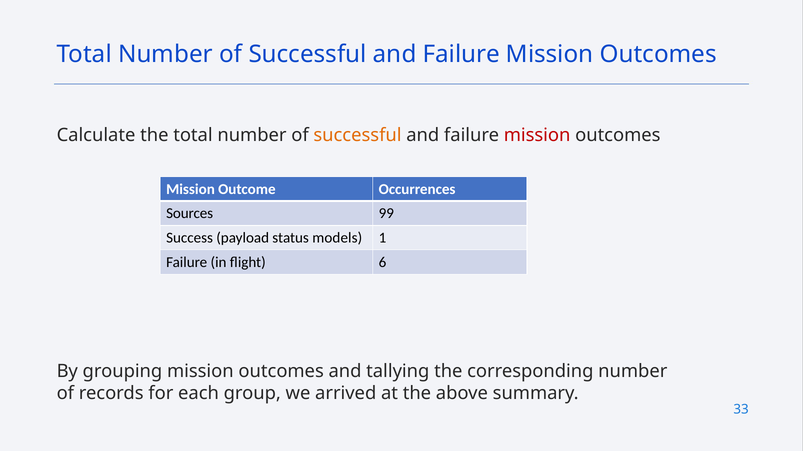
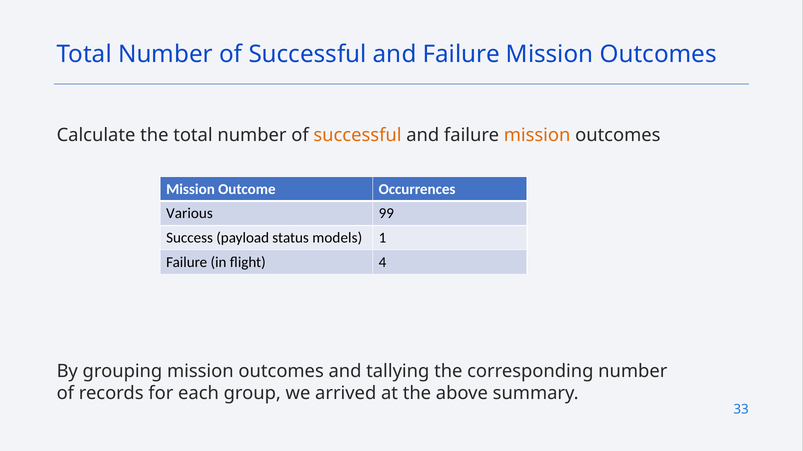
mission colour: red -> orange (537, 136)
Sources: Sources -> Various (190, 214)
6: 6 -> 4 (382, 263)
